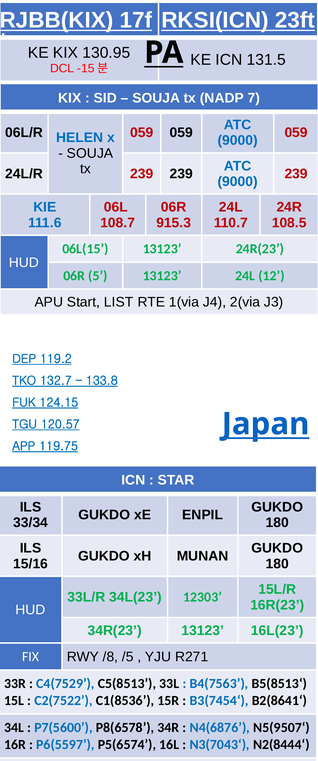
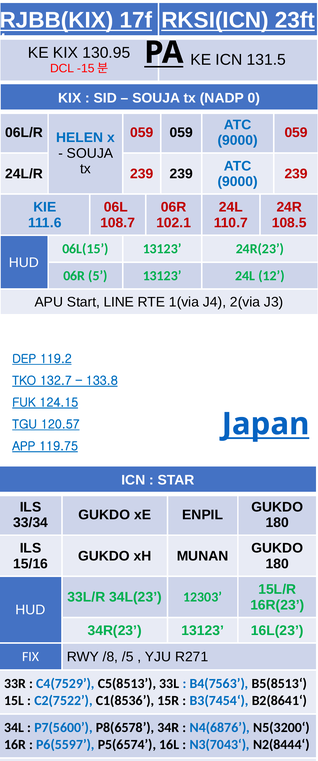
7: 7 -> 0 (254, 98)
915.3: 915.3 -> 102.1 (174, 223)
LIST: LIST -> LINE (119, 302)
N5(9507‘: N5(9507‘ -> N5(3200‘ (281, 727)
